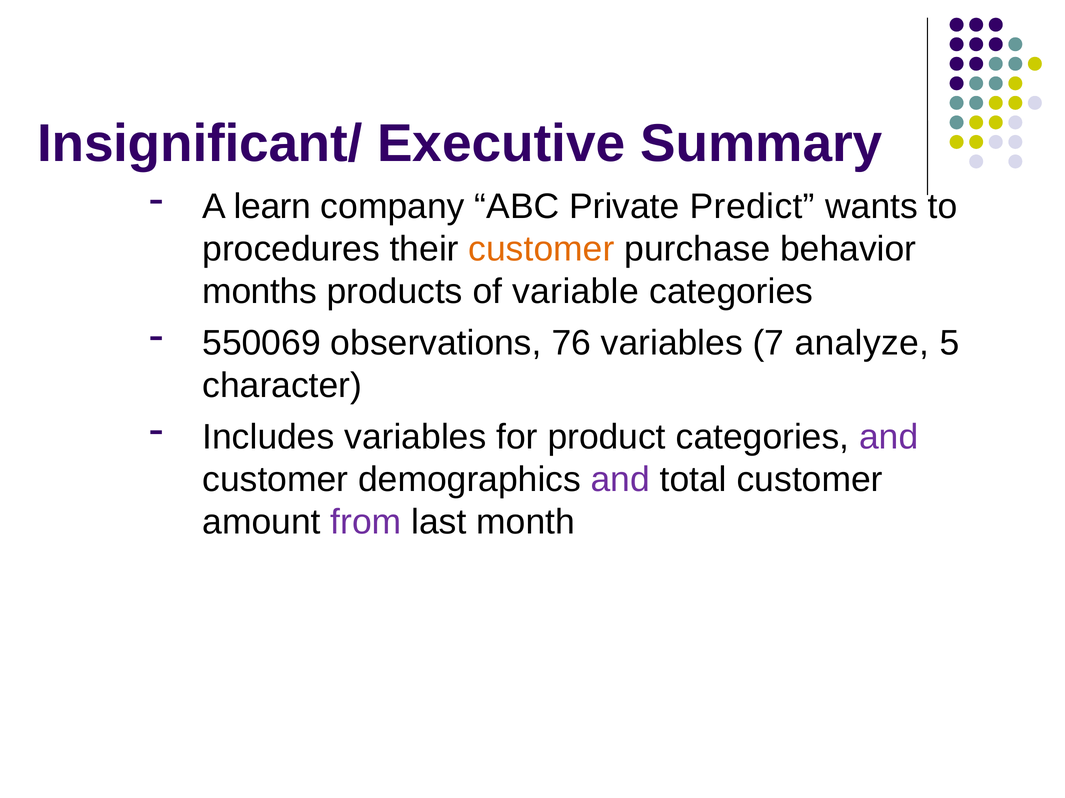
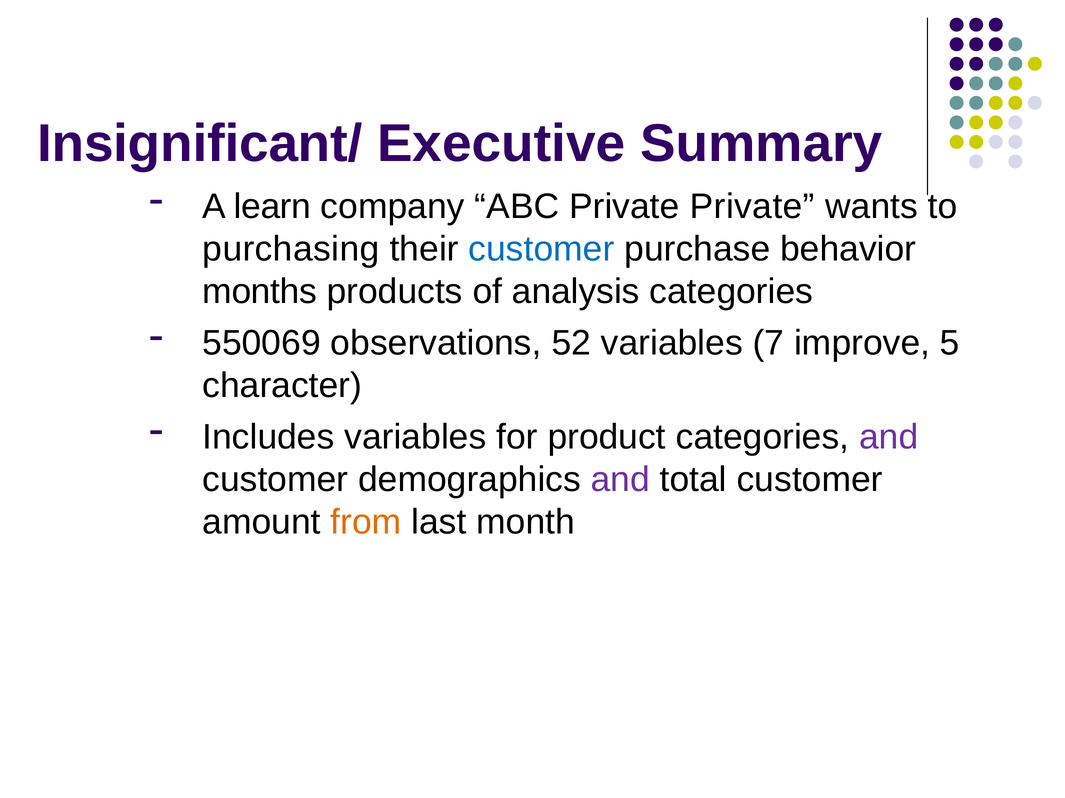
Private Predict: Predict -> Private (752, 207)
procedures: procedures -> purchasing (291, 249)
customer colour: orange -> blue (541, 249)
variable: variable -> analysis (576, 292)
76: 76 -> 52 (571, 343)
analyze: analyze -> improve (862, 343)
from colour: purple -> orange (366, 523)
